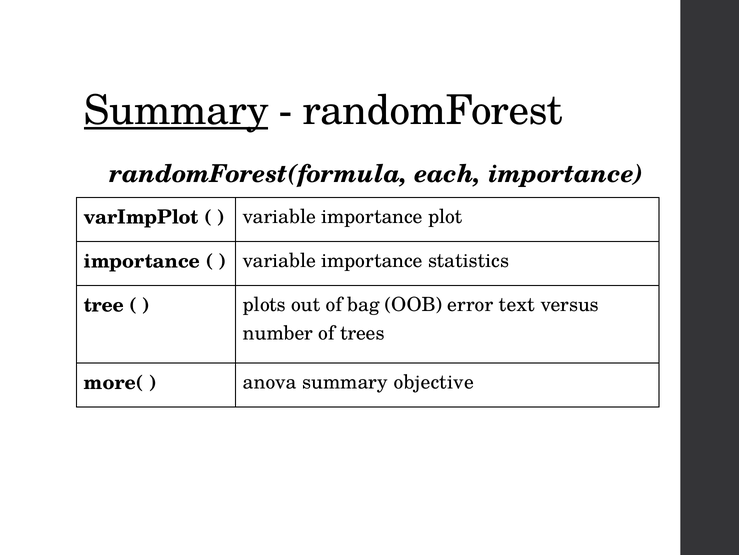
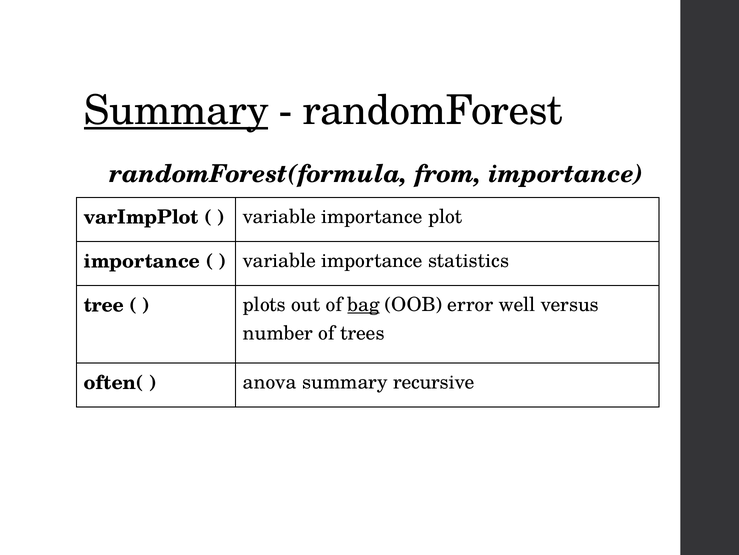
randomForest(formula each: each -> from (448, 174)
bag underline: none -> present (364, 304)
text: text -> well (517, 304)
more(: more( -> often( (114, 382)
objective: objective -> recursive (434, 382)
